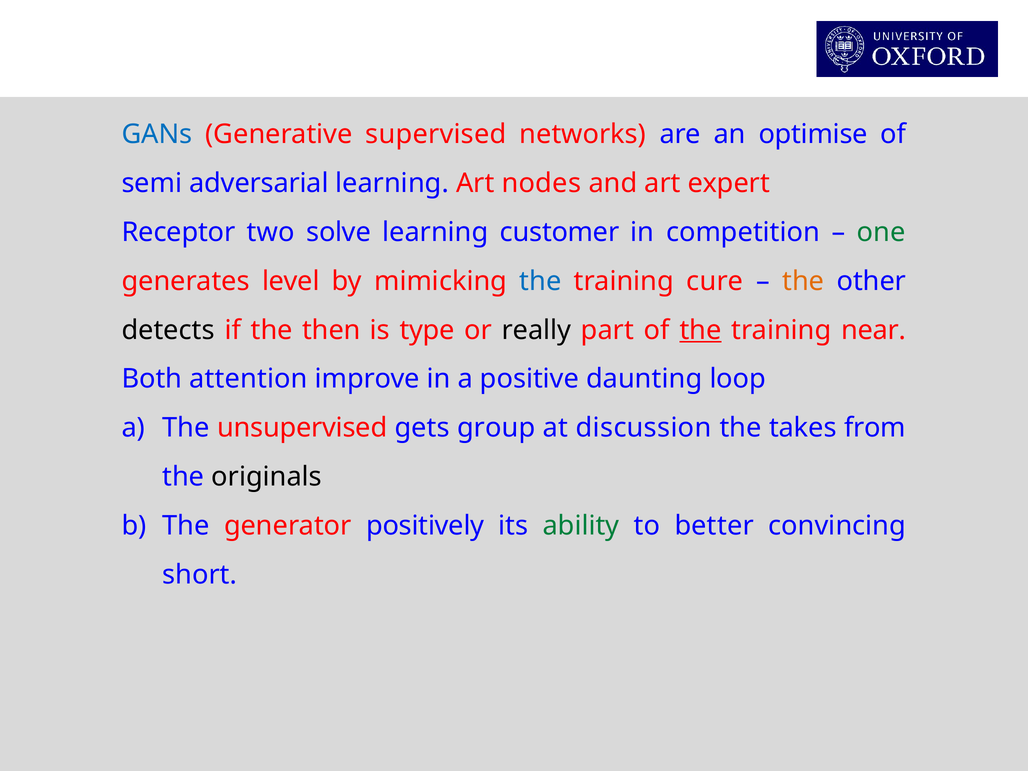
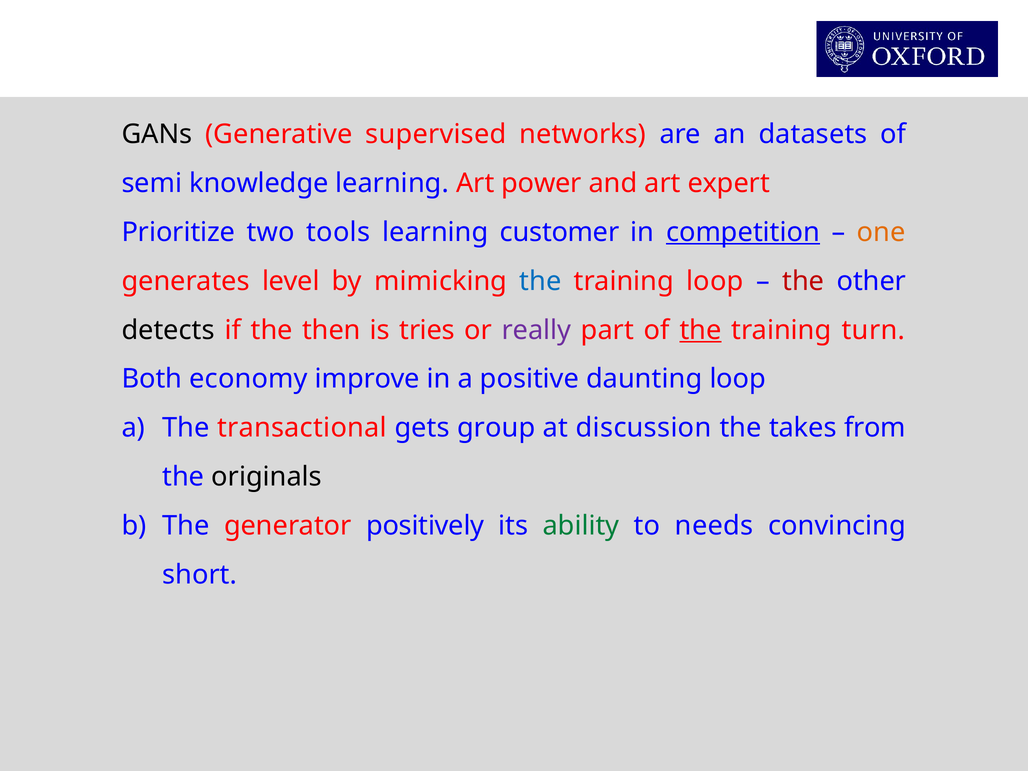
GANs colour: blue -> black (157, 134)
optimise: optimise -> datasets (813, 134)
adversarial: adversarial -> knowledge (259, 183)
nodes: nodes -> power (542, 183)
Receptor: Receptor -> Prioritize (178, 232)
solve: solve -> tools (338, 232)
competition underline: none -> present (743, 232)
one colour: green -> orange (881, 232)
training cure: cure -> loop (715, 281)
the colour: orange -> red (803, 281)
type: type -> tries (427, 330)
really colour: black -> purple (536, 330)
near: near -> turn (873, 330)
attention: attention -> economy (248, 379)
unsupervised: unsupervised -> transactional (302, 428)
better: better -> needs (714, 526)
